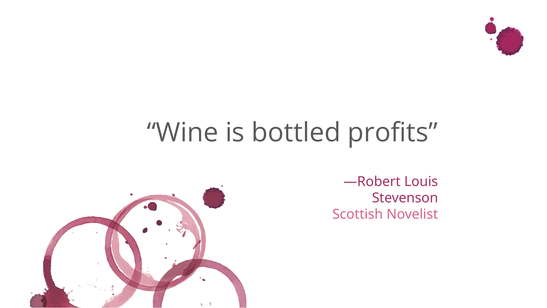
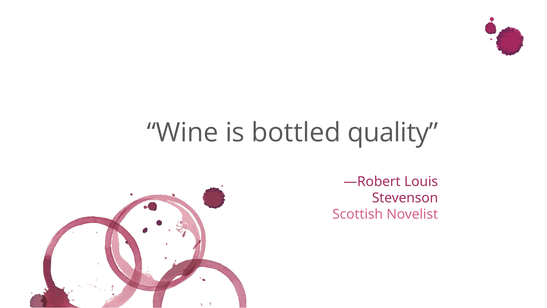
profits: profits -> quality (393, 133)
